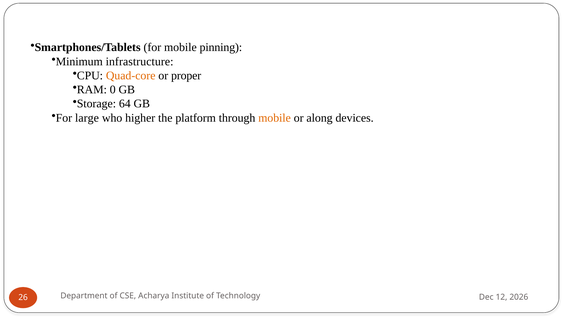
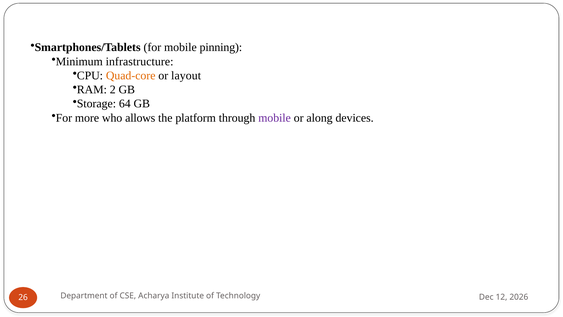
proper: proper -> layout (186, 75)
0: 0 -> 2 (113, 90)
large: large -> more (87, 118)
higher: higher -> allows (140, 118)
mobile colour: orange -> purple (275, 118)
